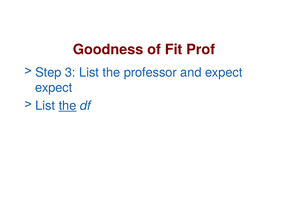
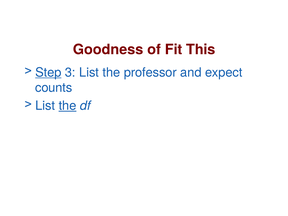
Prof: Prof -> This (201, 49)
Step underline: none -> present (48, 72)
expect: expect -> counts (54, 88)
